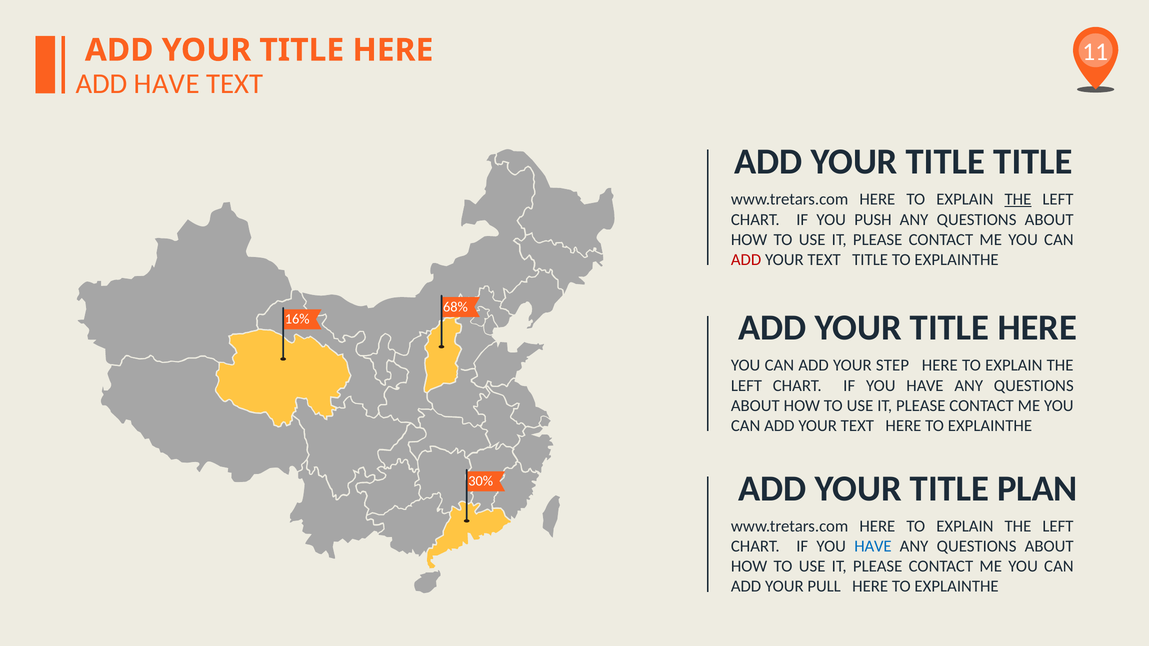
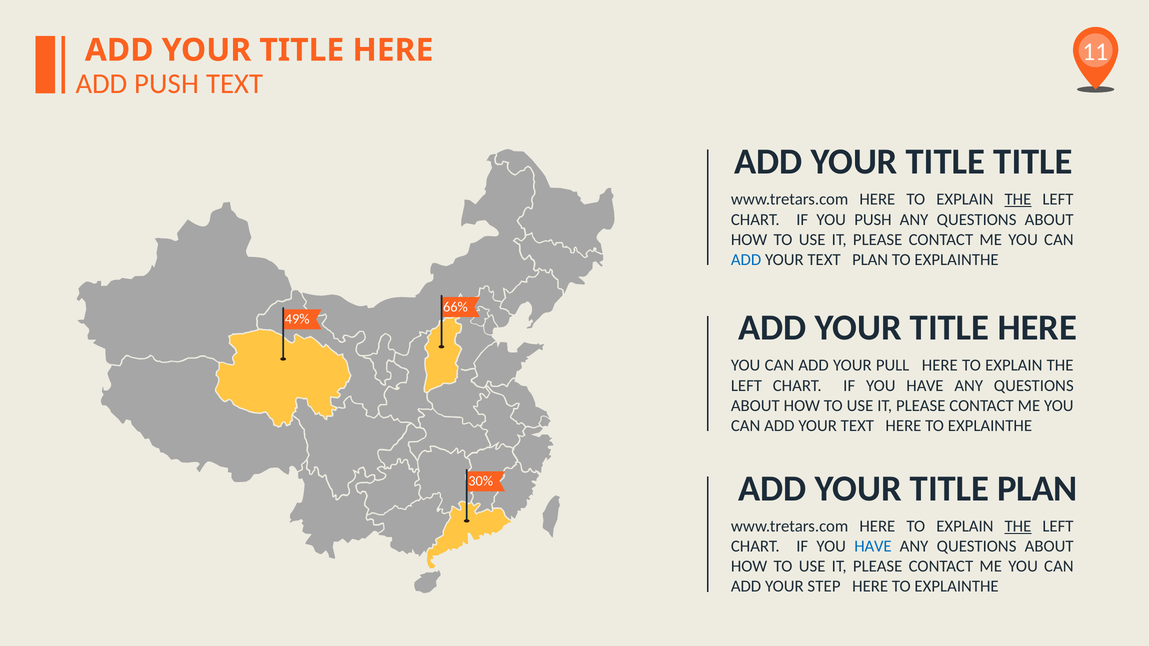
ADD HAVE: HAVE -> PUSH (167, 84)
ADD colour: red -> blue (746, 260)
TEXT TITLE: TITLE -> PLAN (870, 260)
68%: 68% -> 66% (455, 307)
16%: 16% -> 49% (297, 319)
STEP: STEP -> PULL (893, 366)
THE underline: none -> present (1018, 526)
PULL: PULL -> STEP (824, 587)
